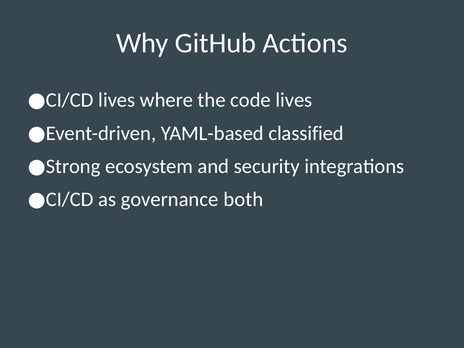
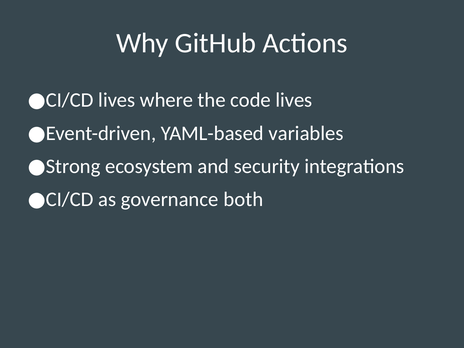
classified: classified -> variables (306, 133)
